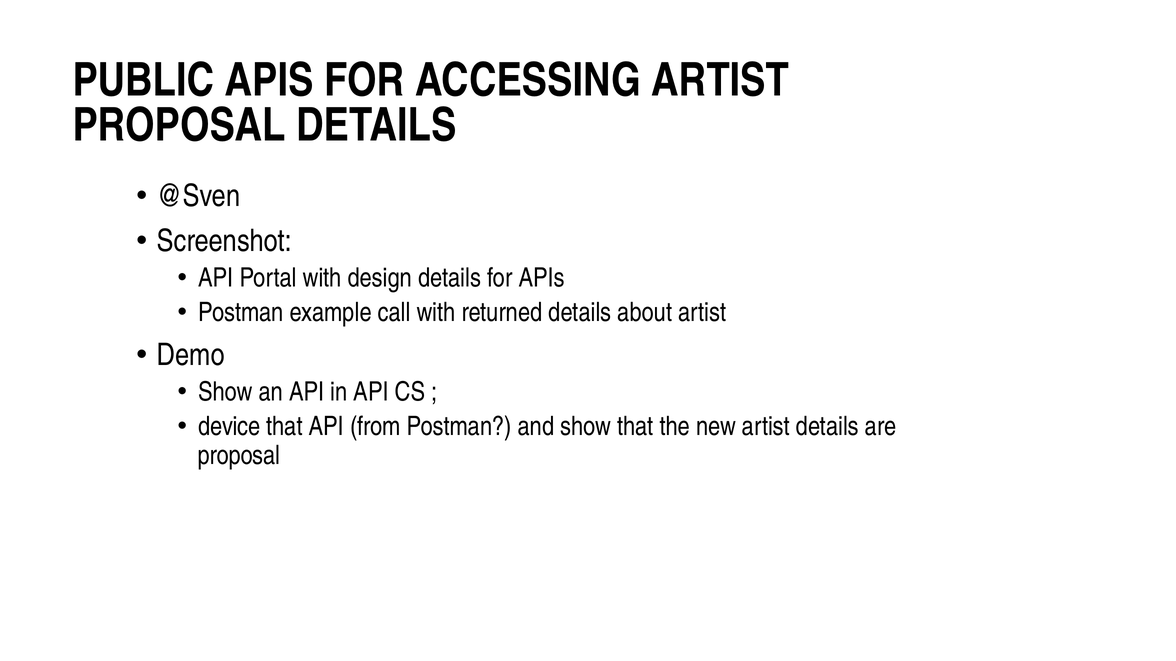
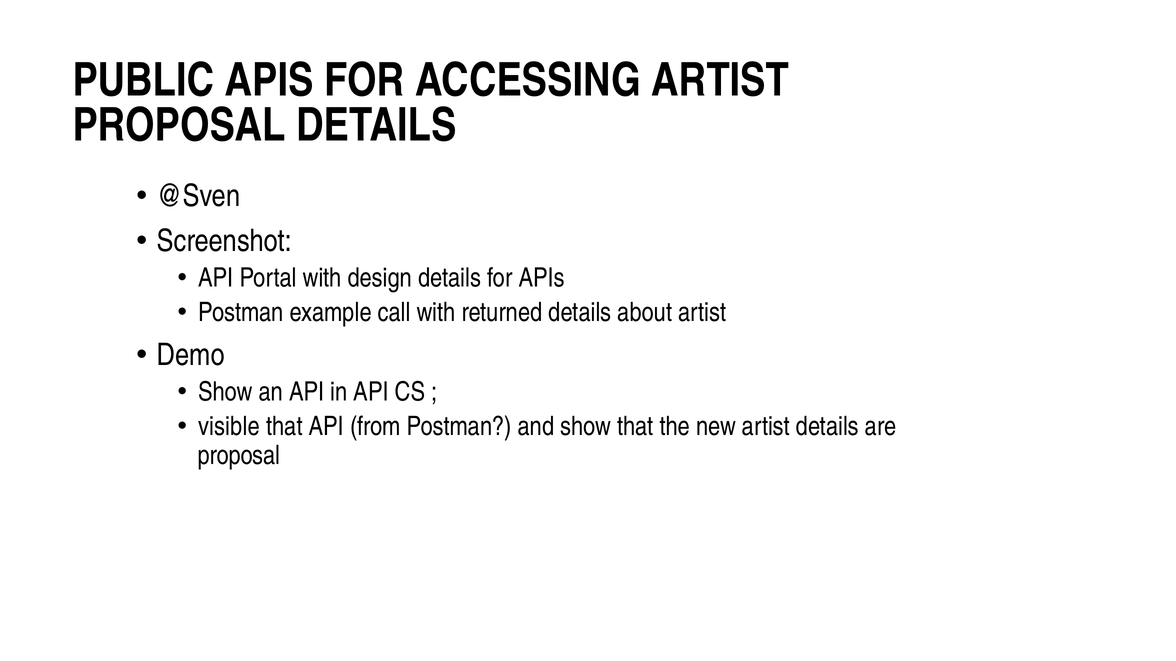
device: device -> visible (229, 427)
